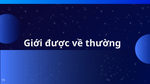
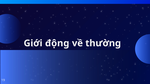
được: được -> động (57, 43)
